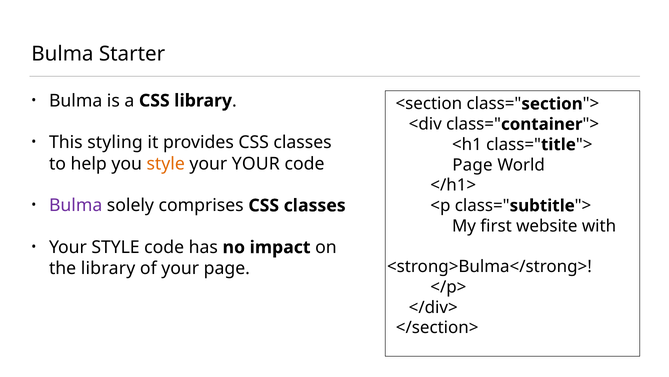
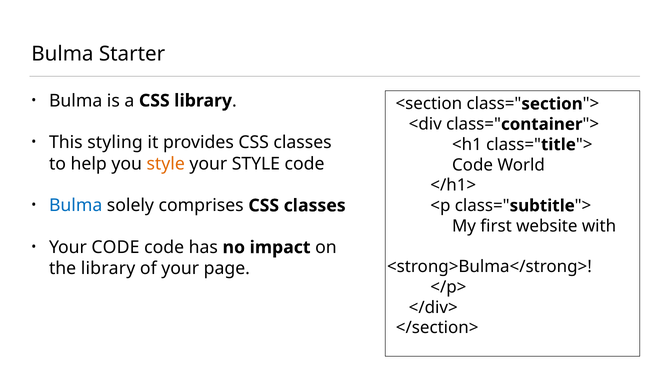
your YOUR: YOUR -> STYLE (256, 163)
Page: Page -> Code (473, 165)
Bulma colour: purple -> blue (76, 205)
Your STYLE: STYLE -> CODE (115, 247)
